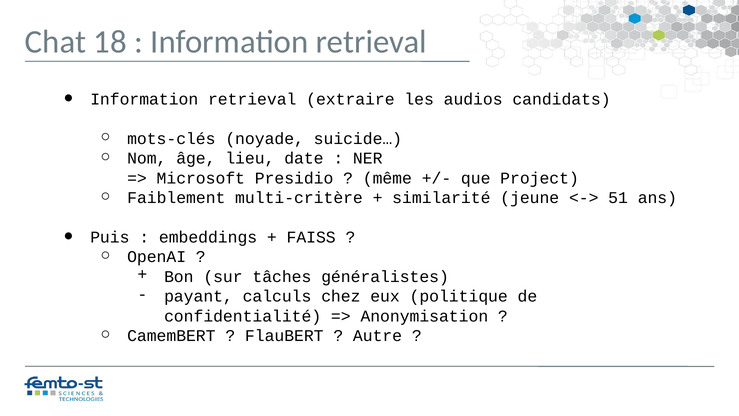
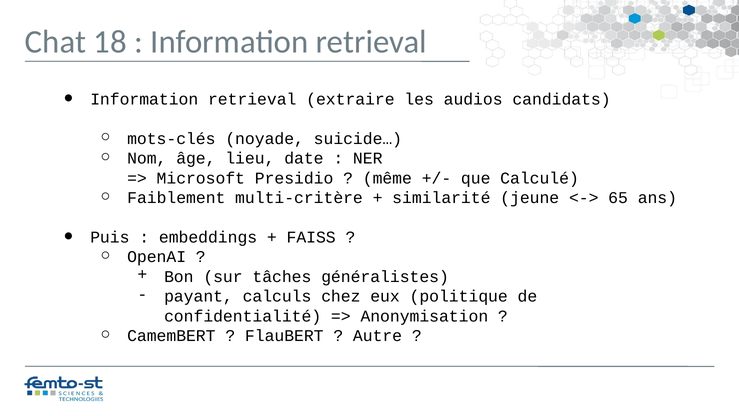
Project: Project -> Calculé (540, 178)
51: 51 -> 65 (618, 198)
